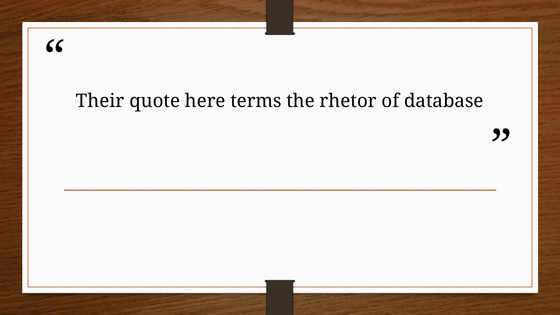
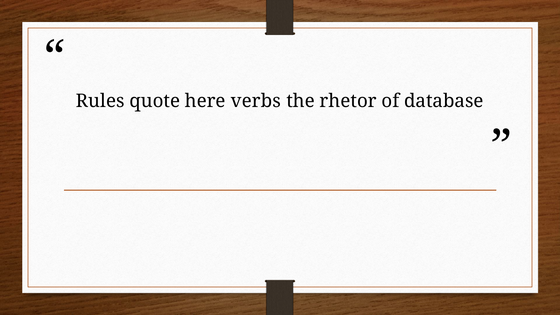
Their: Their -> Rules (100, 101)
terms: terms -> verbs (256, 101)
